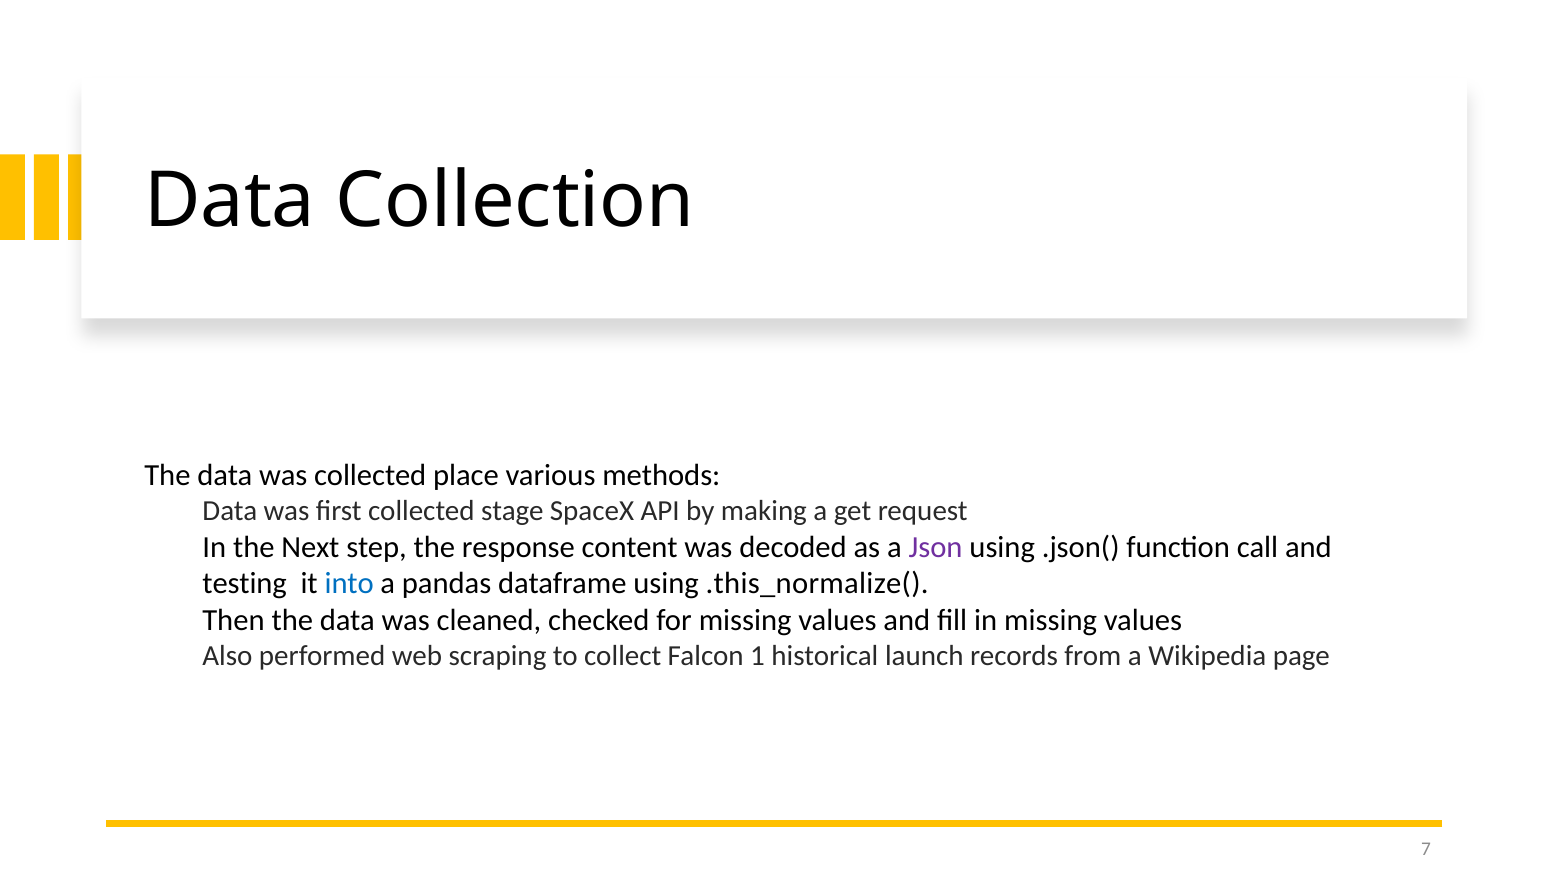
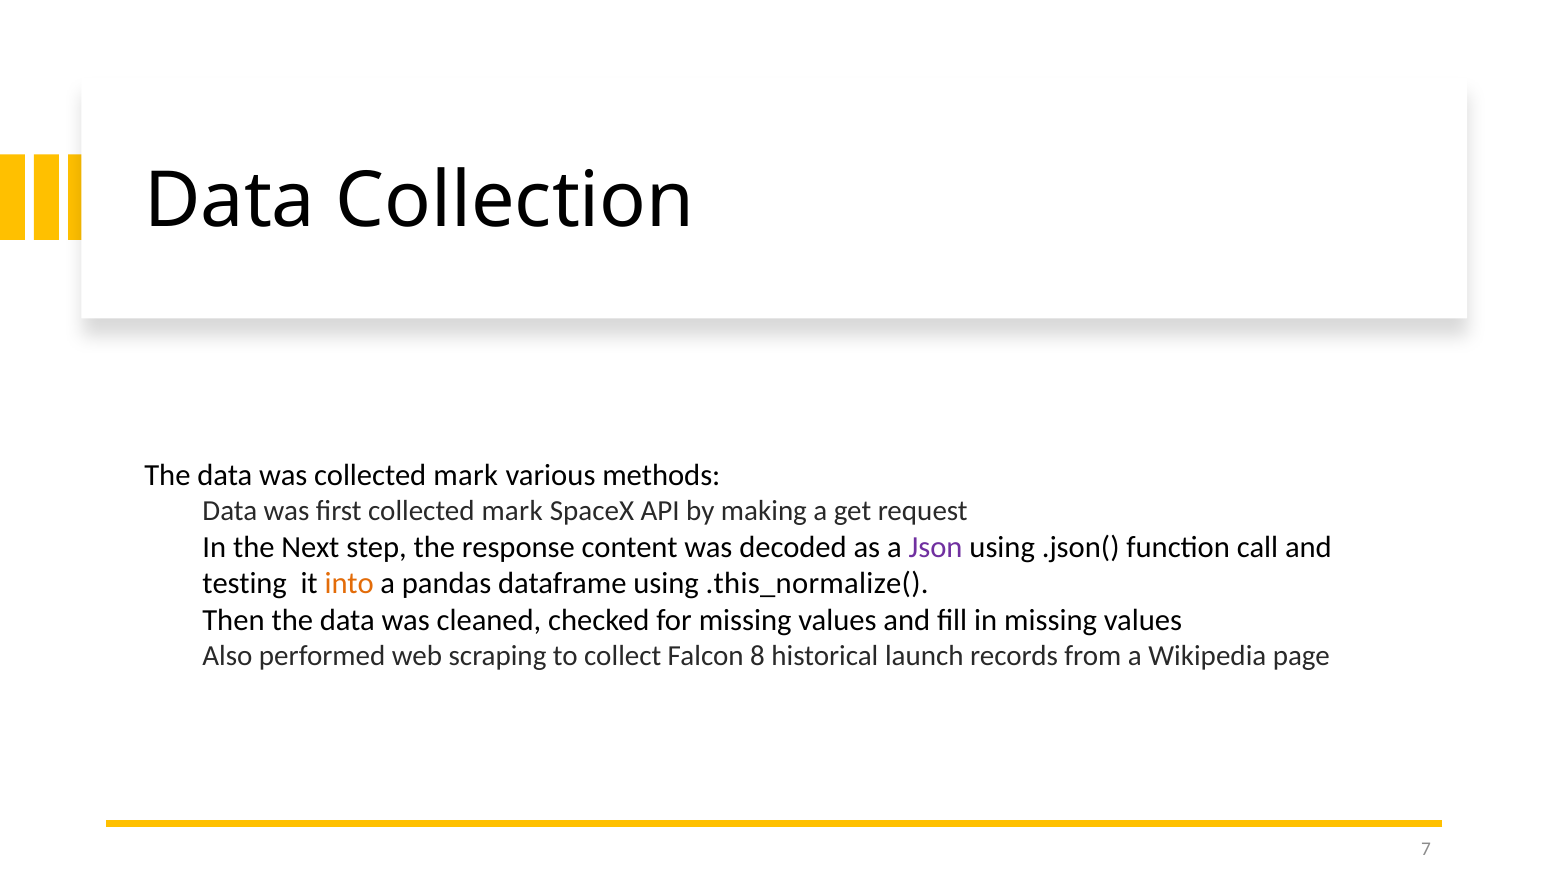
was collected place: place -> mark (466, 476)
first collected stage: stage -> mark (512, 511)
into colour: blue -> orange (349, 584)
1: 1 -> 8 (758, 656)
